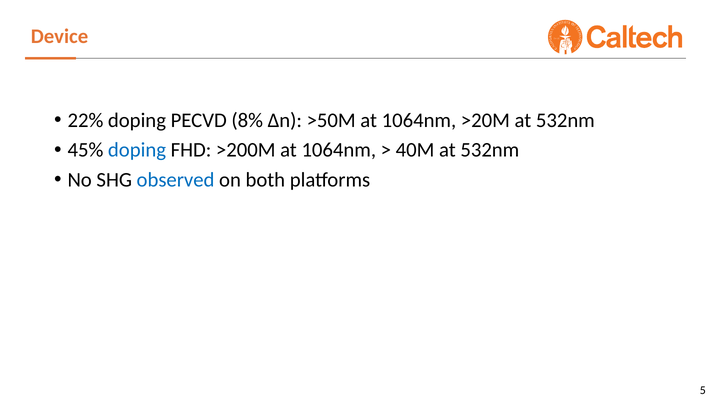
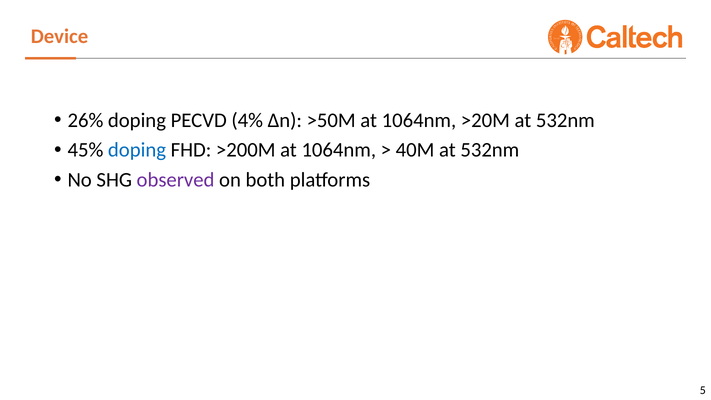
22%: 22% -> 26% (85, 120)
8%: 8% -> 4% (247, 120)
observed colour: blue -> purple (176, 180)
